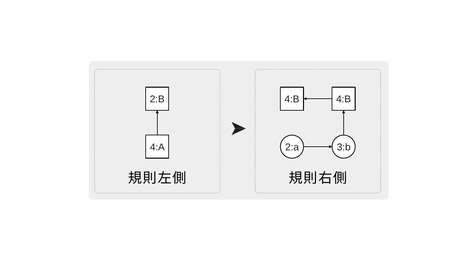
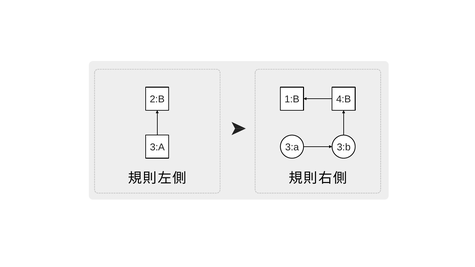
4:B: 4:B -> 1:B (292, 99)
4:A: 4:A -> 3:A (157, 147)
2:a: 2:a -> 3:a (292, 147)
